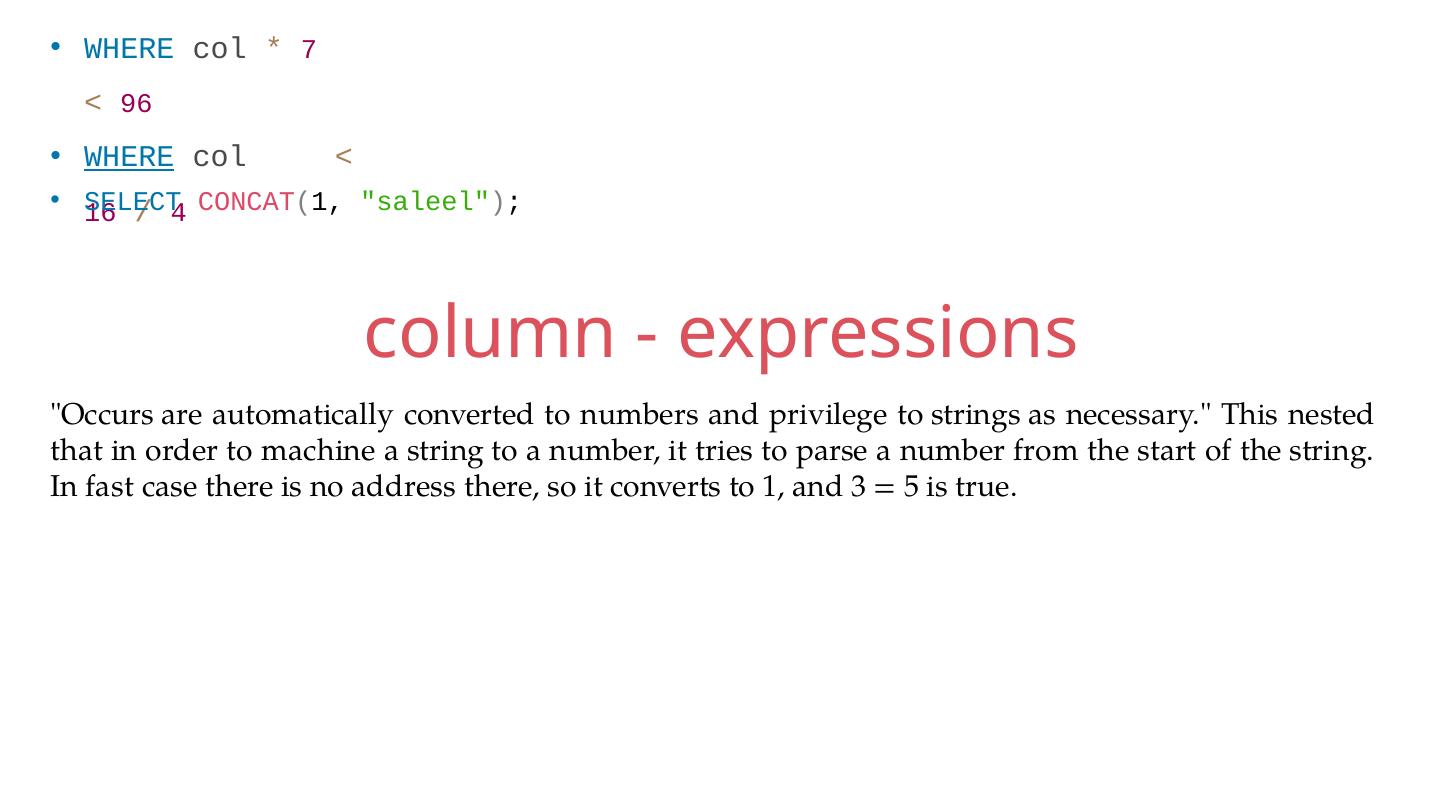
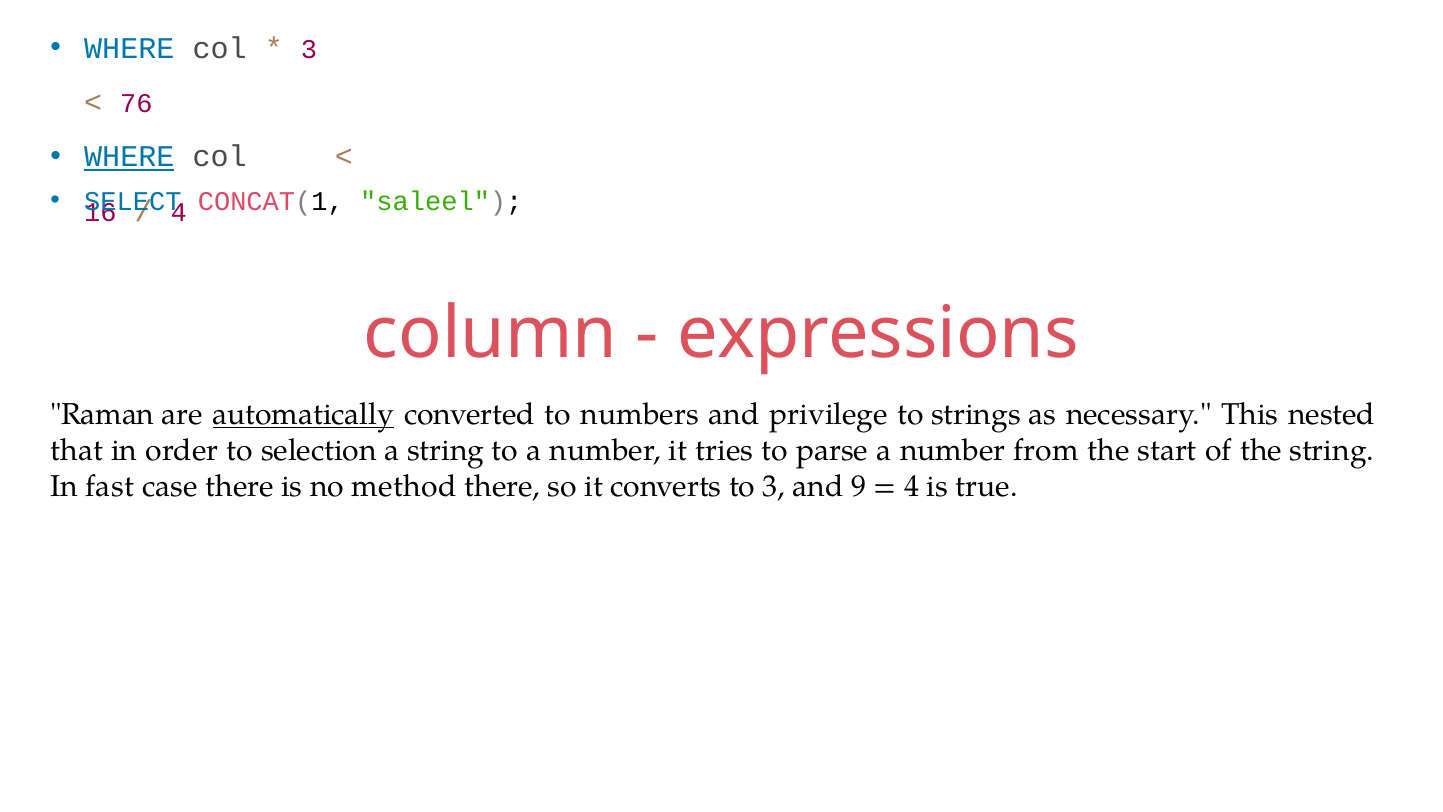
7: 7 -> 3 (309, 50)
96: 96 -> 76 (136, 104)
Occurs: Occurs -> Raman (102, 414)
automatically underline: none -> present (303, 414)
machine: machine -> selection (319, 450)
address: address -> method (404, 487)
to 1: 1 -> 3 (774, 487)
3: 3 -> 9 (859, 487)
5: 5 -> 4 (912, 487)
